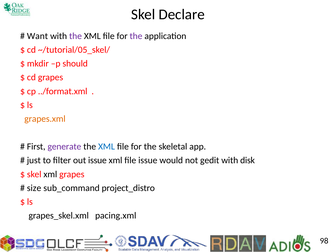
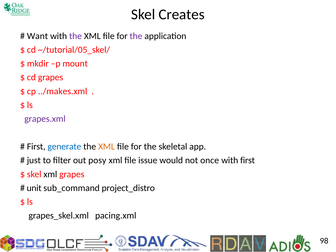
Declare: Declare -> Creates (182, 14)
should: should -> mount (75, 64)
../format.xml: ../format.xml -> ../makes.xml (63, 91)
grapes.xml colour: orange -> purple (45, 119)
generate colour: purple -> blue (64, 147)
XML colour: blue -> orange (107, 147)
out issue: issue -> posy (97, 160)
gedit: gedit -> once (210, 160)
with disk: disk -> first (248, 160)
size: size -> unit (34, 188)
